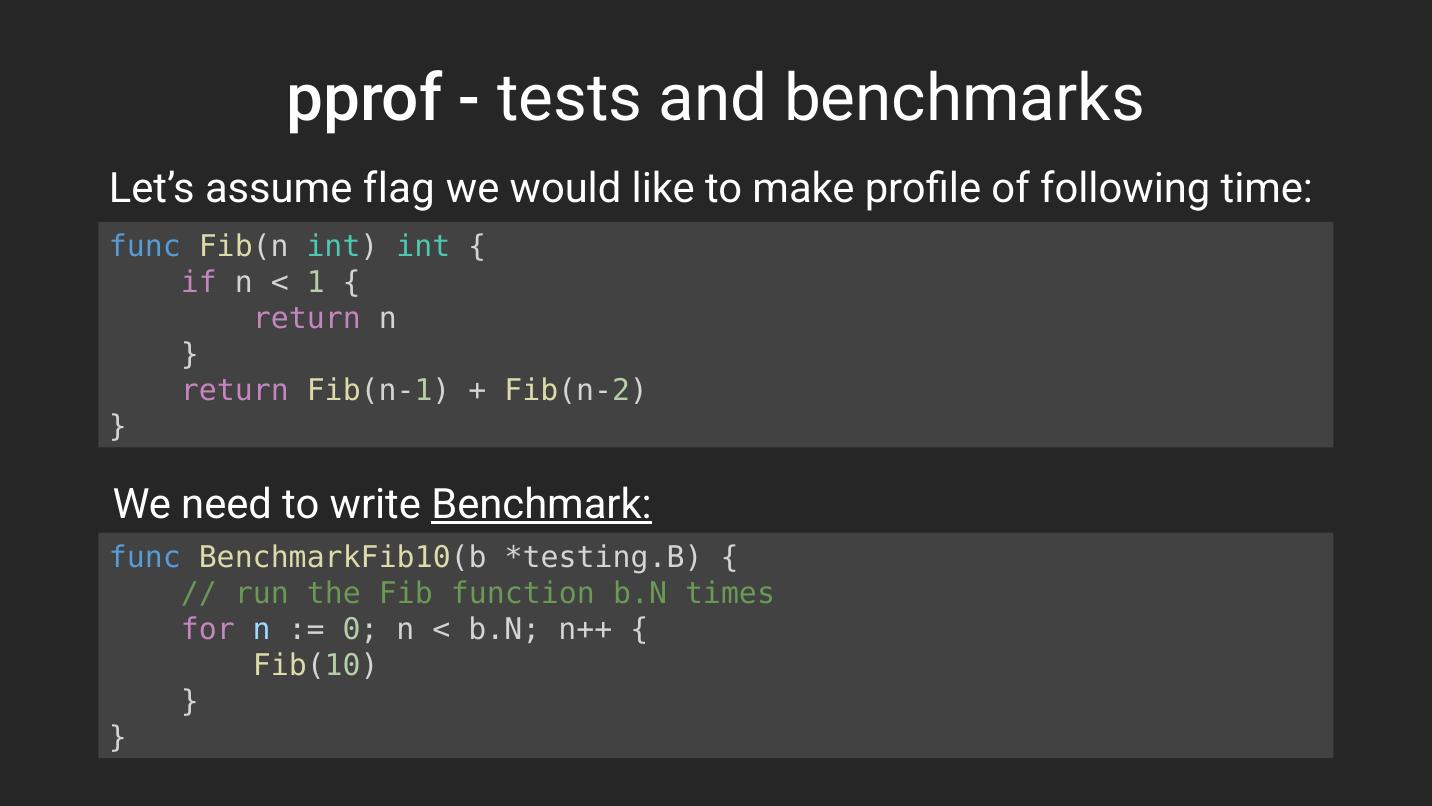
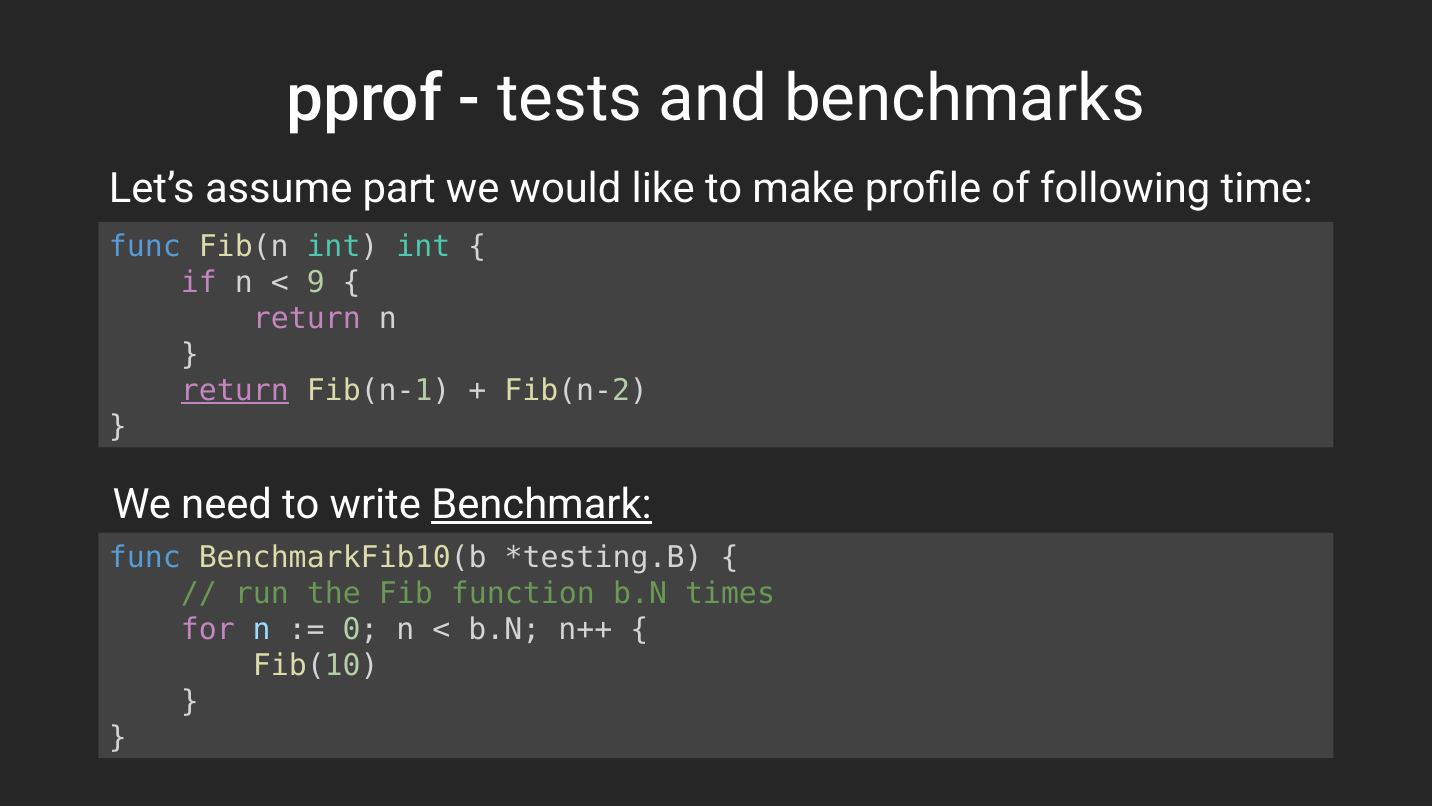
flag: flag -> part (399, 188)
1: 1 -> 9 (316, 283)
return underline: none -> present (235, 390)
